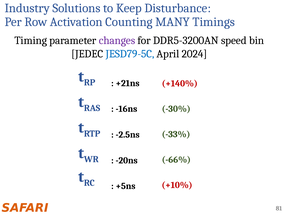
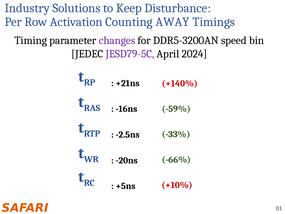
MANY: MANY -> AWAY (172, 22)
JESD79-5C colour: blue -> purple (130, 54)
-30%: -30% -> -59% (176, 109)
